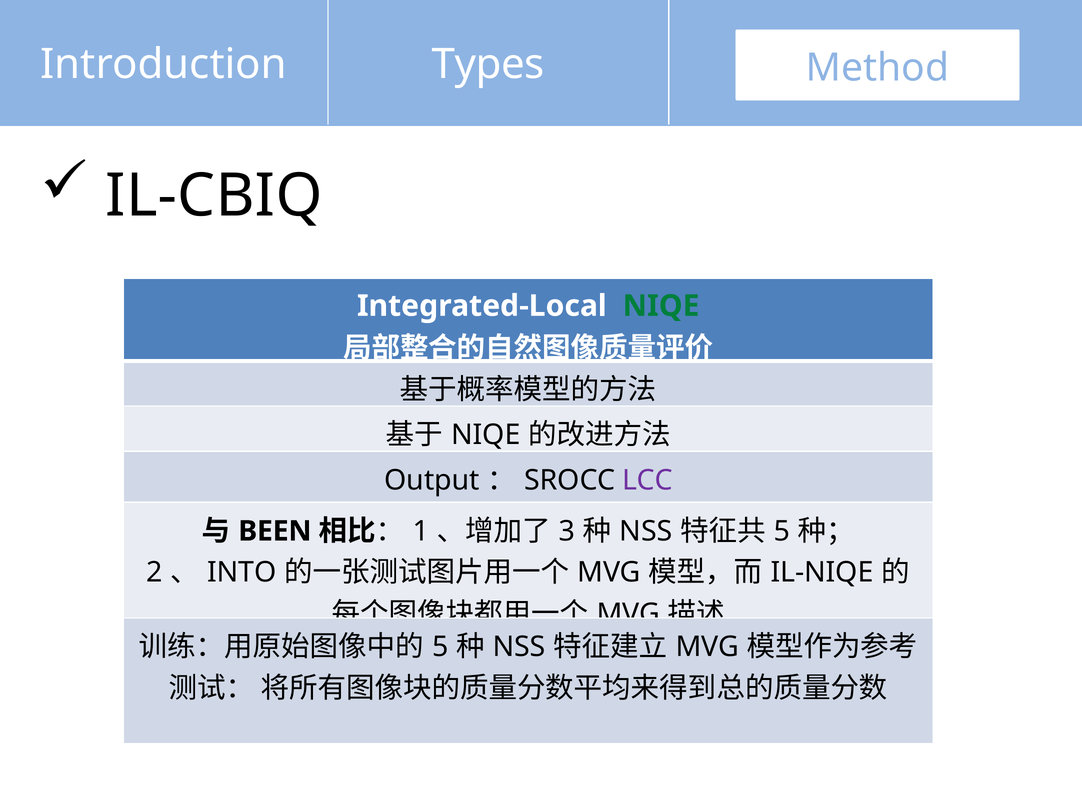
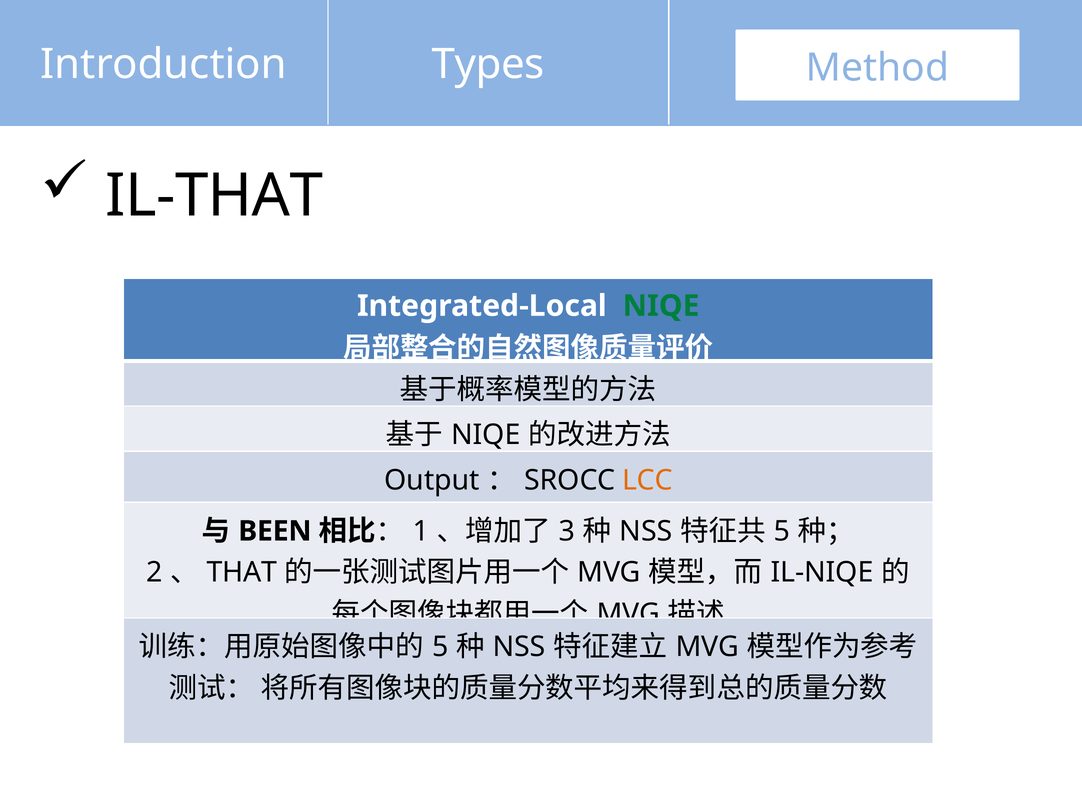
IL-CBIQ: IL-CBIQ -> IL-THAT (214, 196)
LCC colour: purple -> orange (647, 480)
INTO: INTO -> THAT (242, 572)
